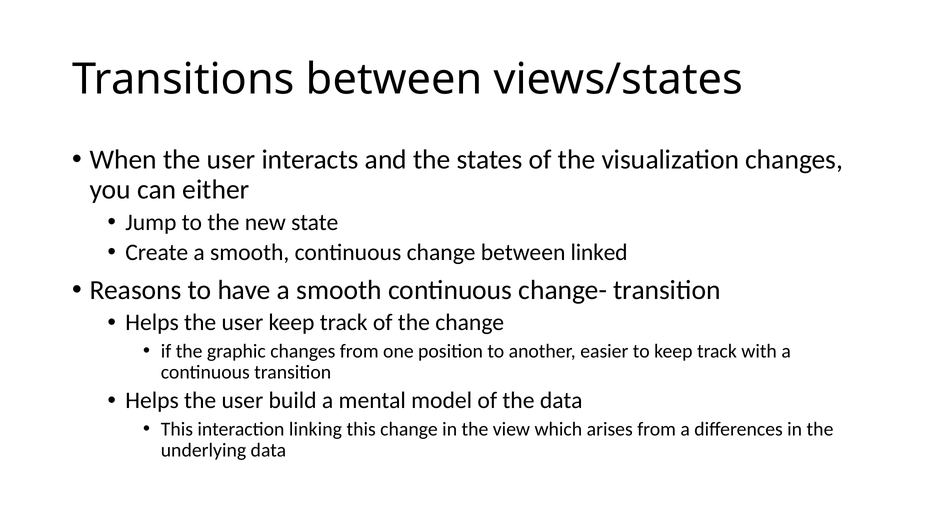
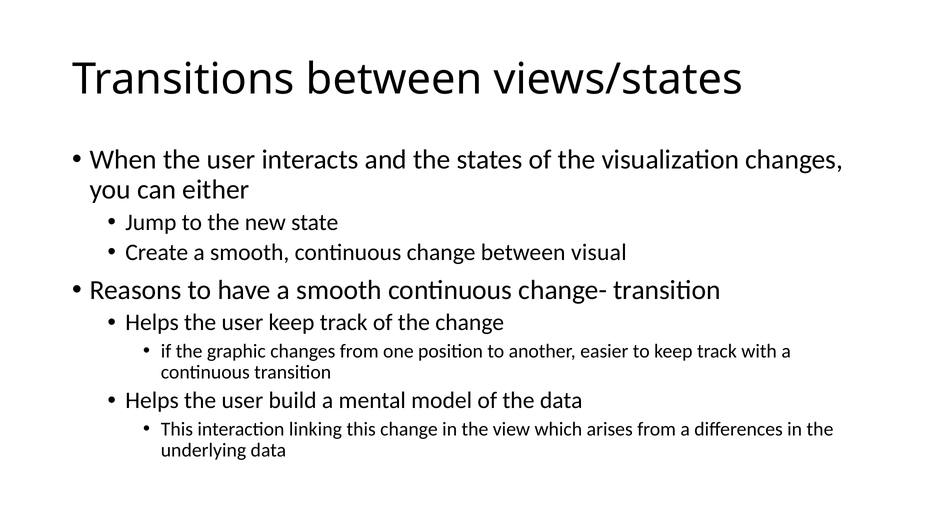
linked: linked -> visual (599, 253)
